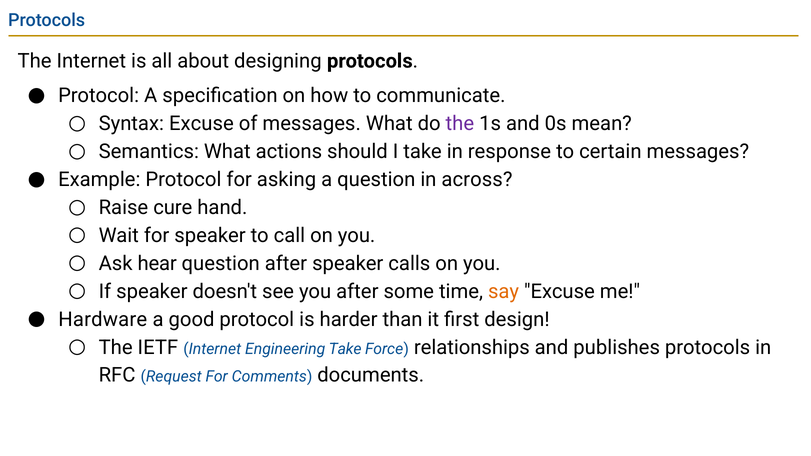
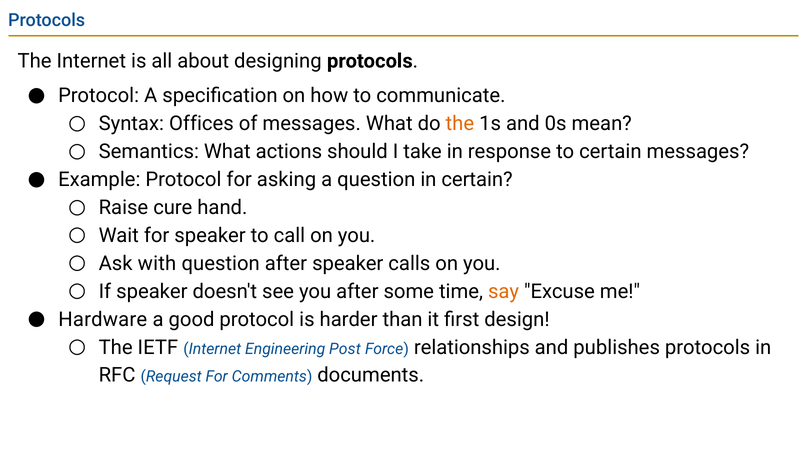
Syntax Excuse: Excuse -> Offices (201, 124)
the colour: purple -> orange (460, 124)
in across: across -> certain (477, 180)
hear: hear -> with (157, 264)
Engineering Take: Take -> Post (345, 349)
